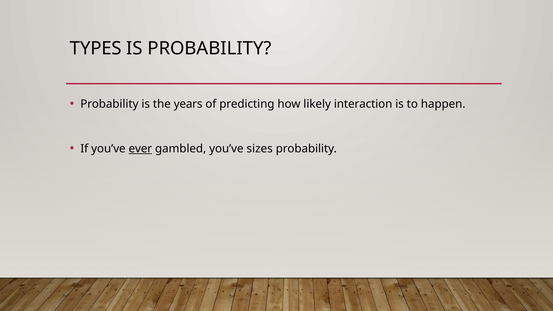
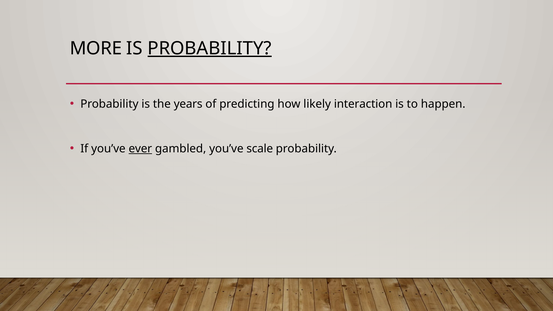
TYPES: TYPES -> MORE (96, 48)
PROBABILITY underline: none -> present (210, 48)
sizes: sizes -> scale (260, 149)
